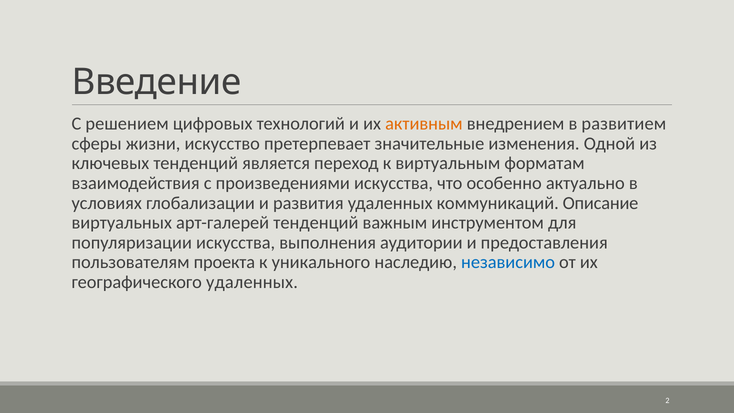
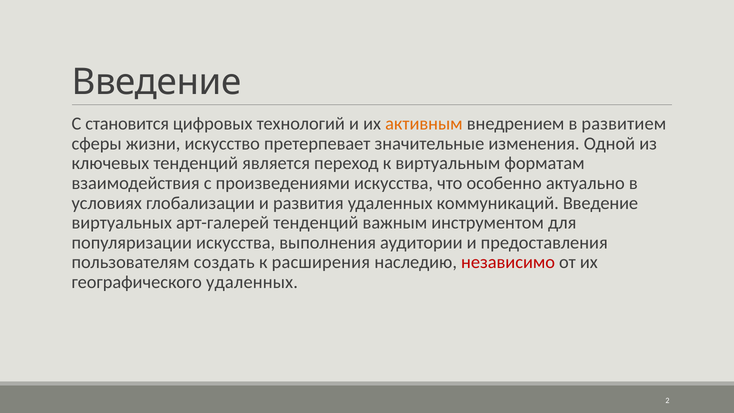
решением: решением -> становится (127, 124)
коммуникаций Описание: Описание -> Введение (600, 203)
проекта: проекта -> создать (224, 262)
уникального: уникального -> расширения (321, 262)
независимо colour: blue -> red (508, 262)
